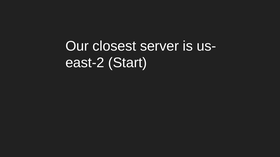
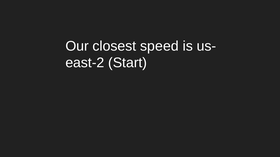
server: server -> speed (159, 46)
